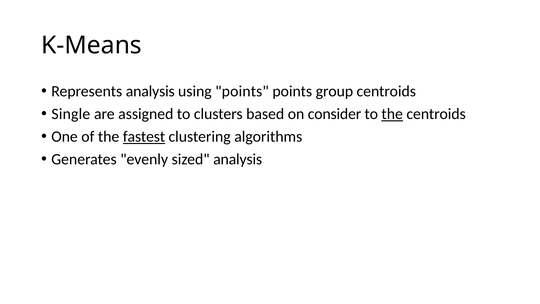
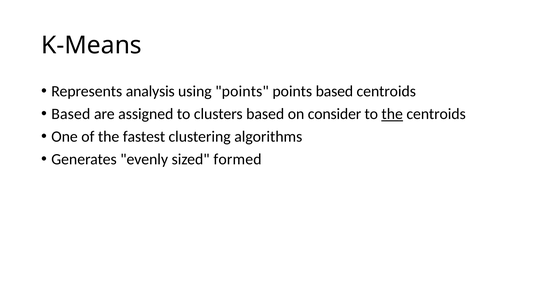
points group: group -> based (334, 91)
Single: Single -> Based (71, 114)
fastest underline: present -> none (144, 137)
sized analysis: analysis -> formed (237, 159)
